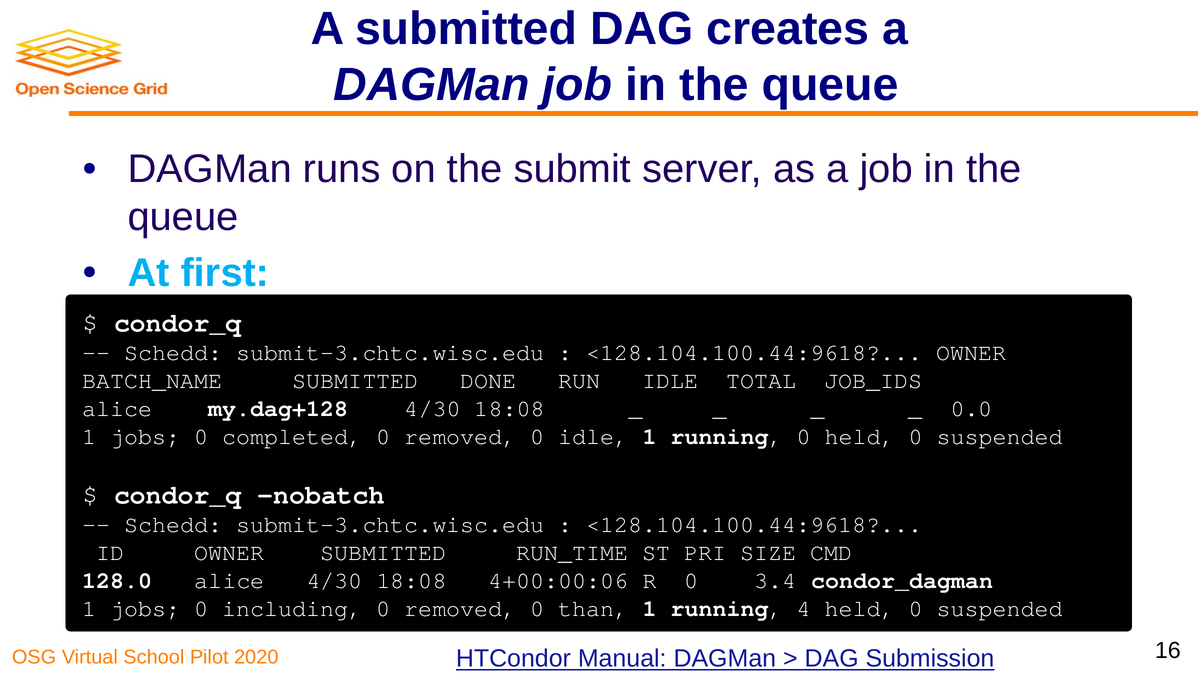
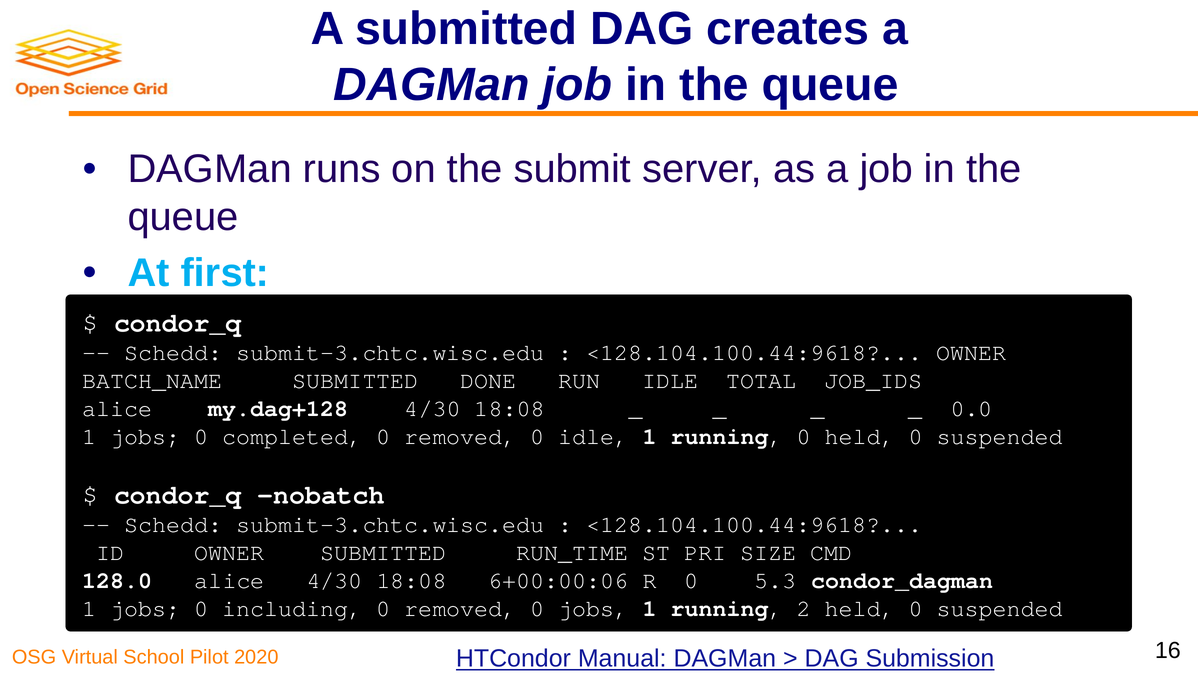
4+00:00:06: 4+00:00:06 -> 6+00:00:06 (558, 580)
3.4: 3.4 -> 5.3 (775, 580)
0 than: than -> jobs (593, 608)
4: 4 -> 2 (804, 608)
